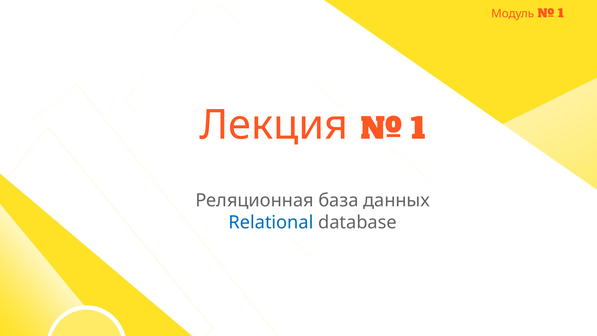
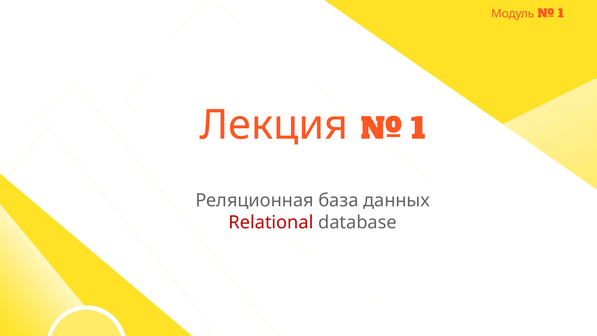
Relational colour: blue -> red (271, 222)
